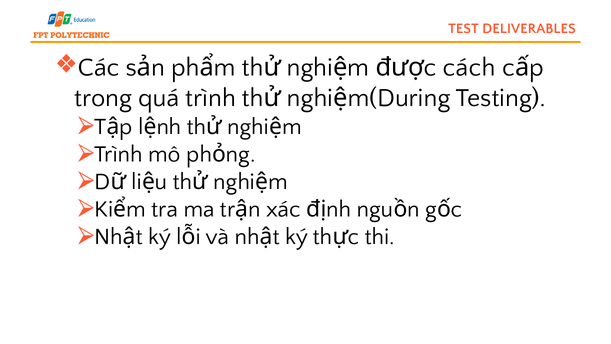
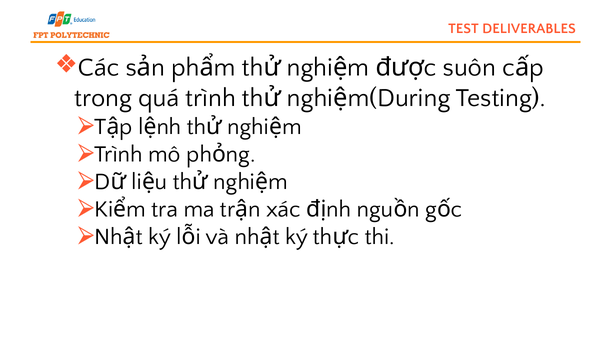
cách: cách -> suôn (469, 67)
